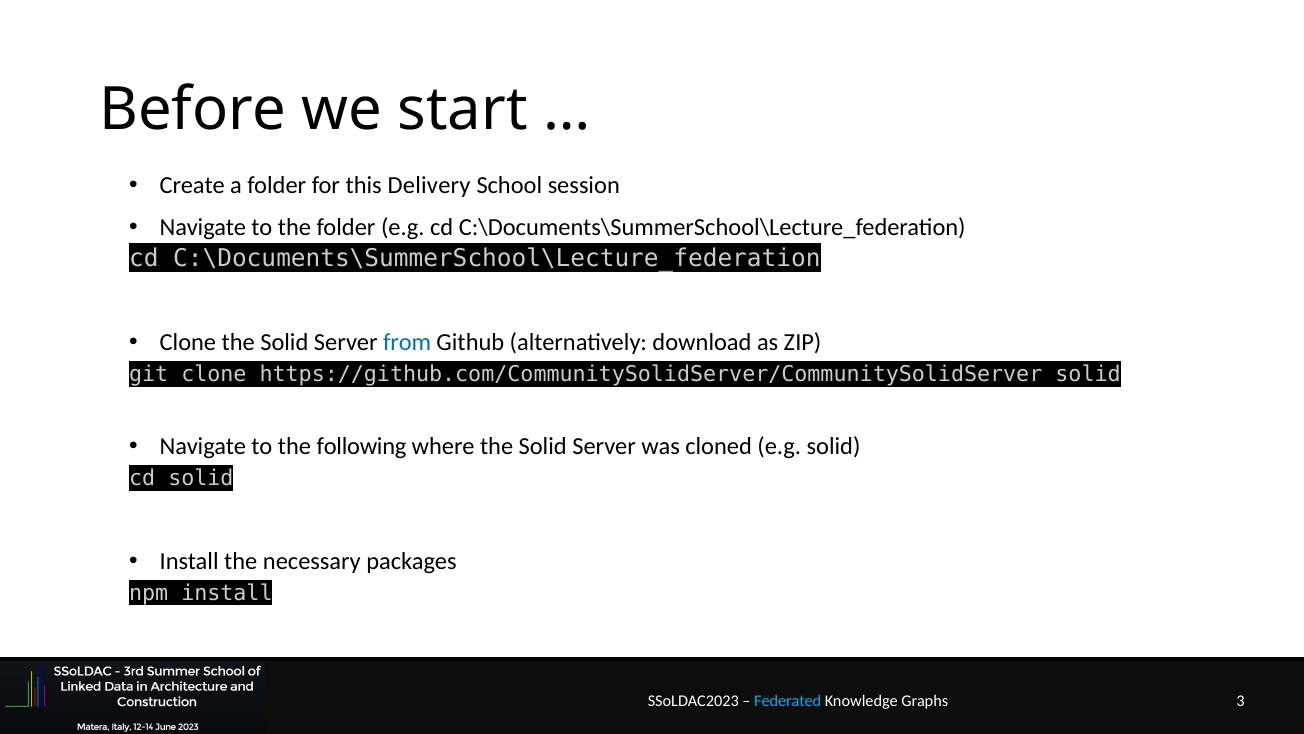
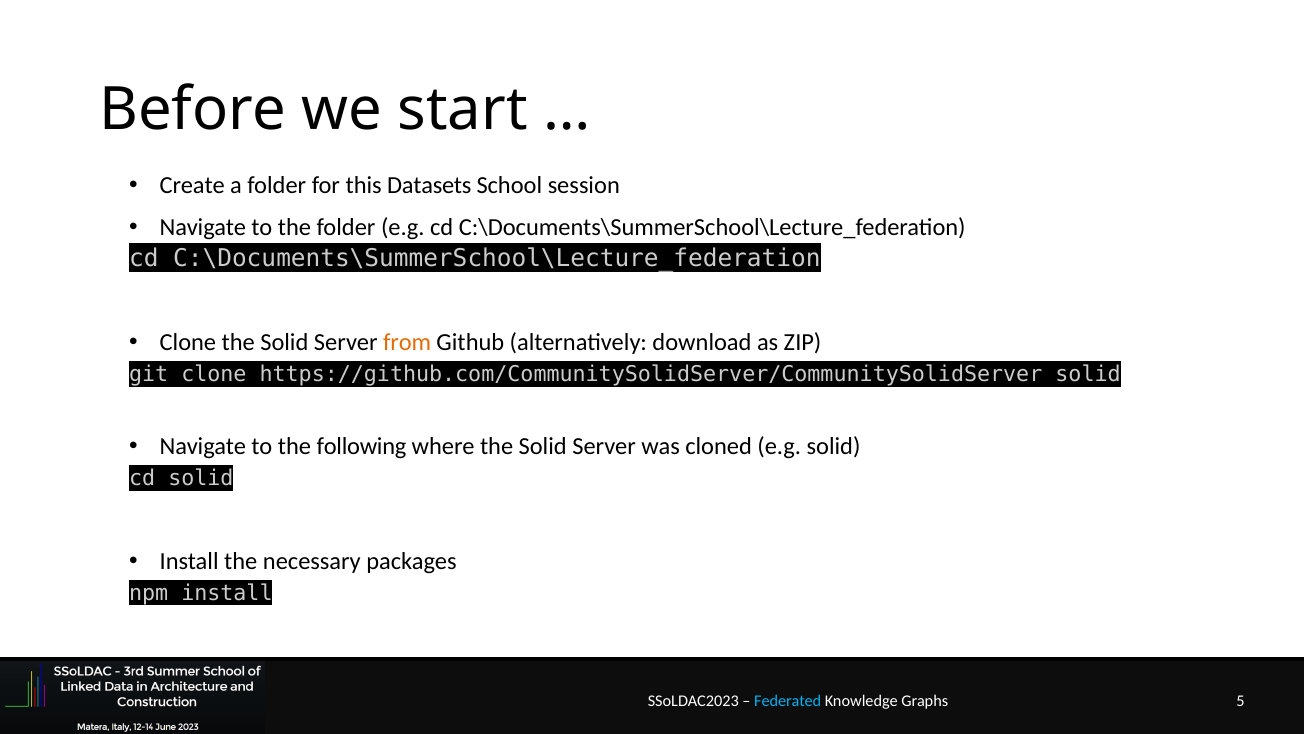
Delivery: Delivery -> Datasets (429, 185)
from colour: blue -> orange (407, 342)
3: 3 -> 5 (1241, 700)
